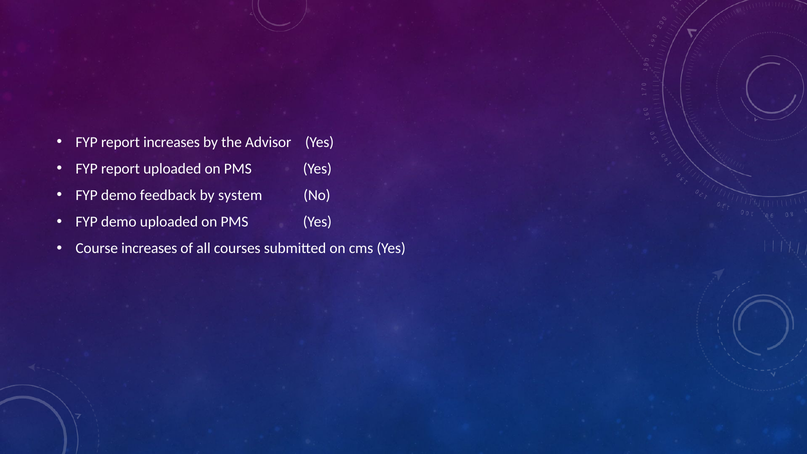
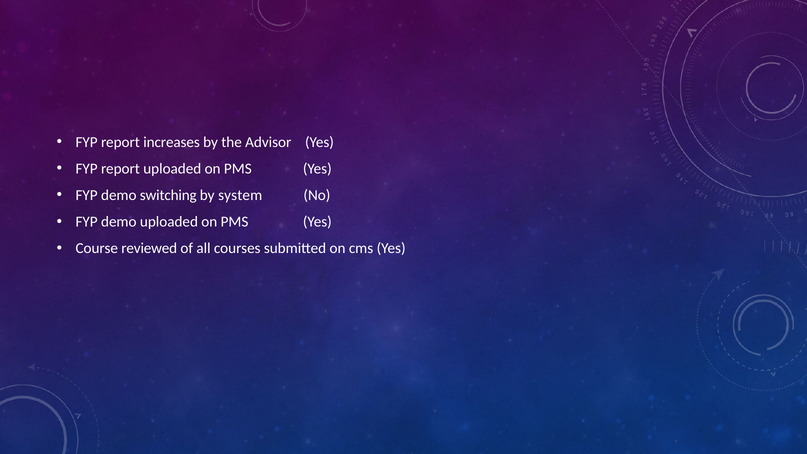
feedback: feedback -> switching (168, 195)
Course increases: increases -> reviewed (149, 248)
